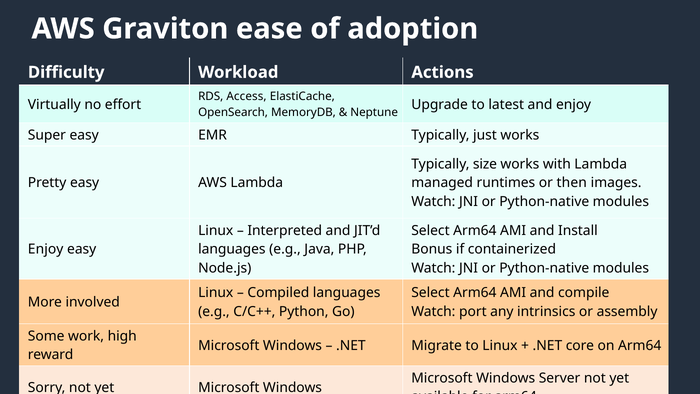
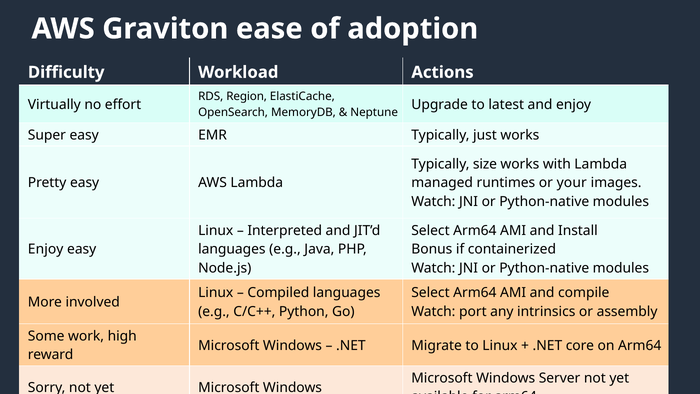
Access: Access -> Region (247, 97)
then: then -> your (572, 183)
